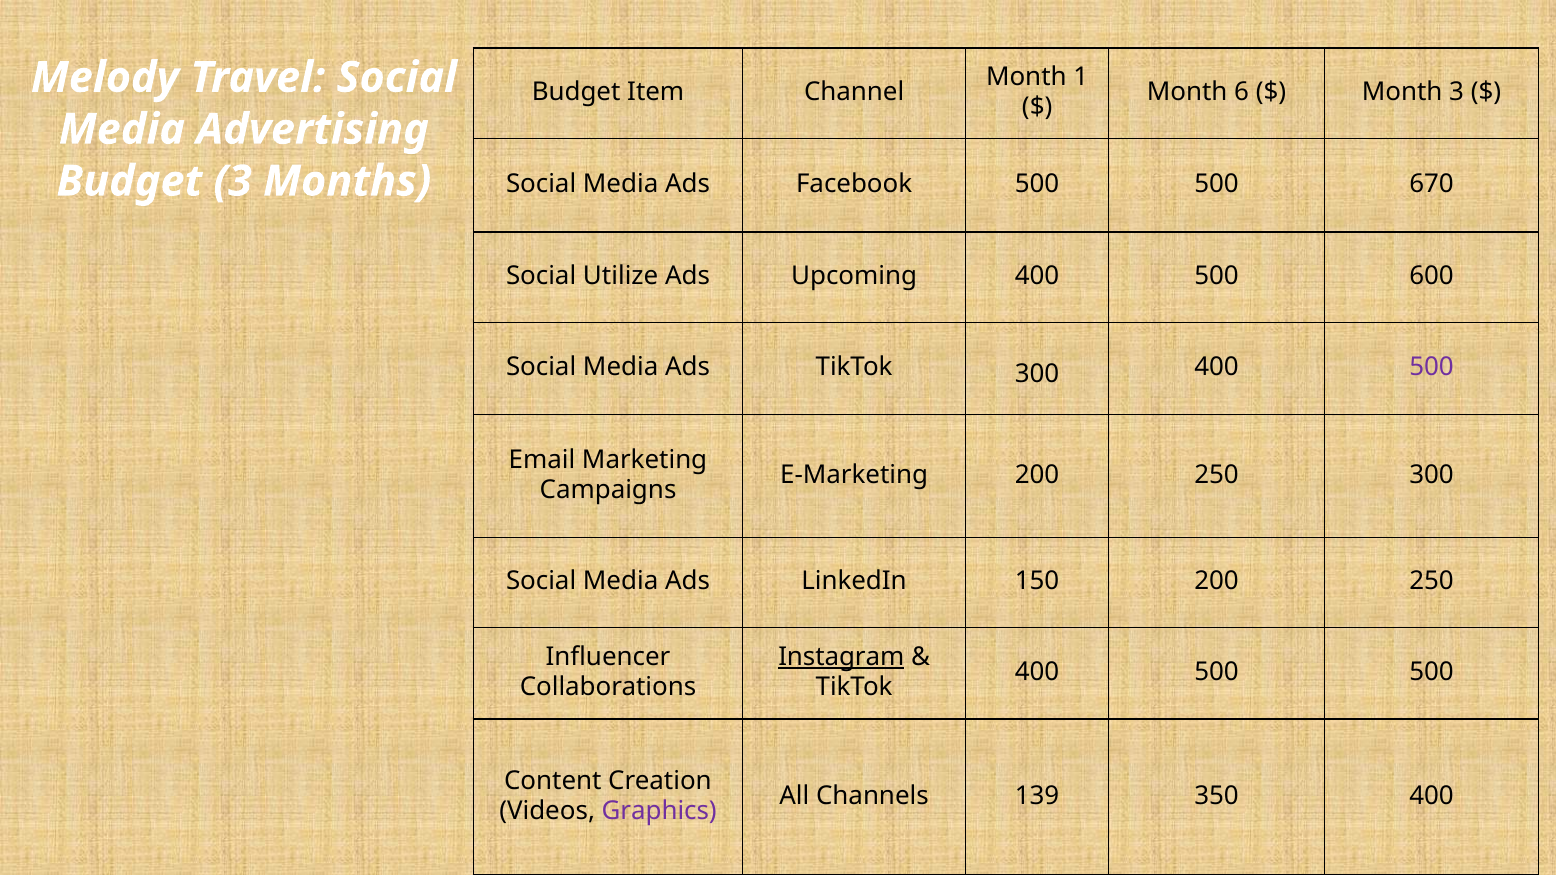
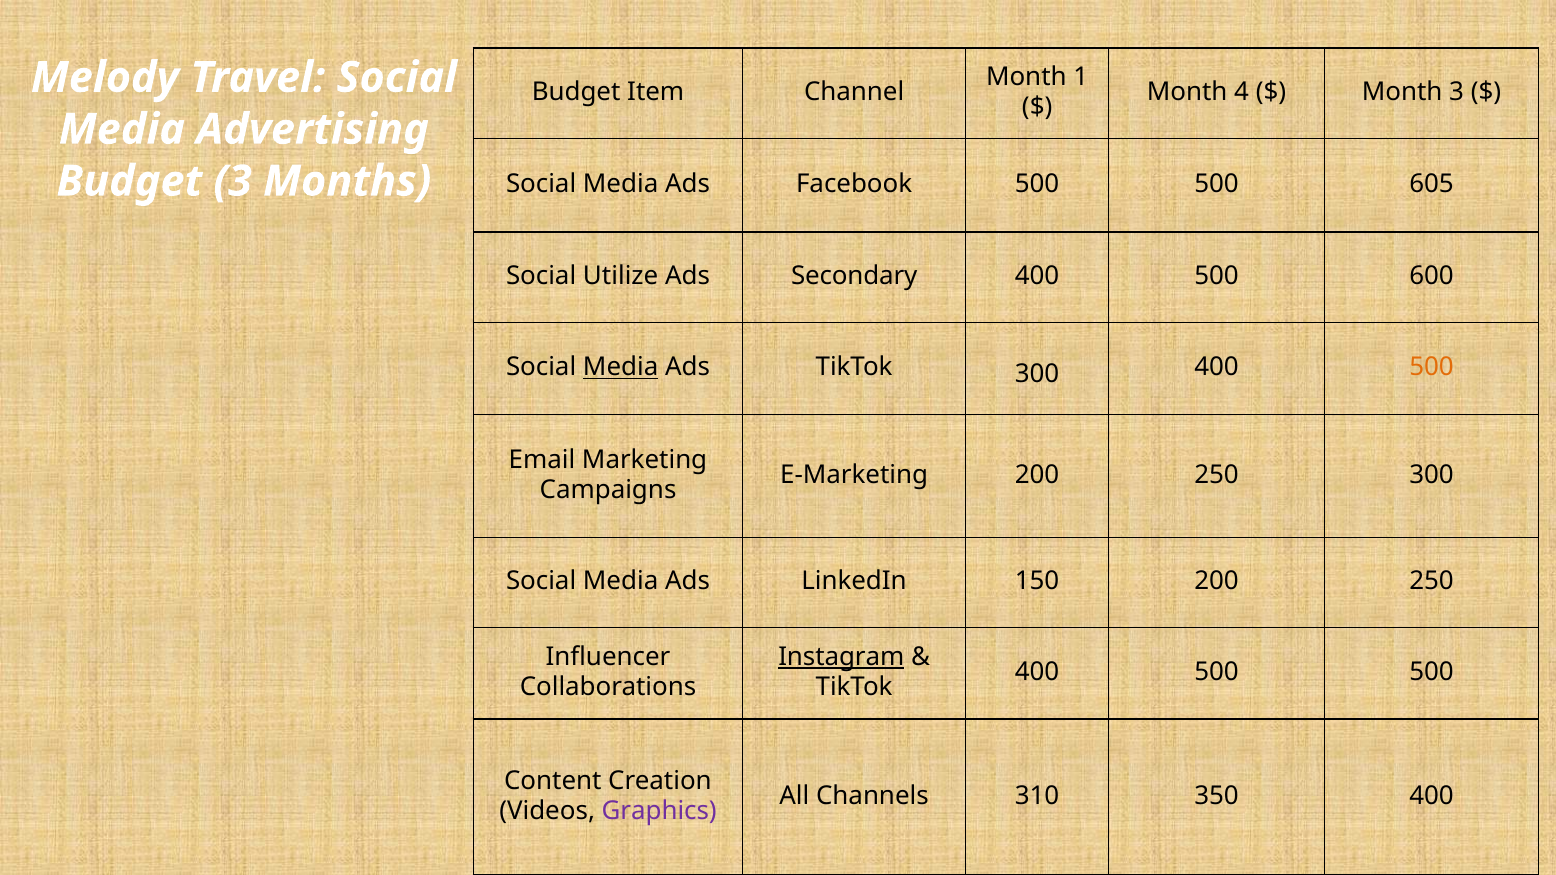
6: 6 -> 4 (1242, 92)
670: 670 -> 605 (1431, 184)
Upcoming: Upcoming -> Secondary (854, 276)
Media underline: none -> present (621, 367)
500 colour: purple -> orange (1431, 367)
139: 139 -> 310 (1037, 796)
